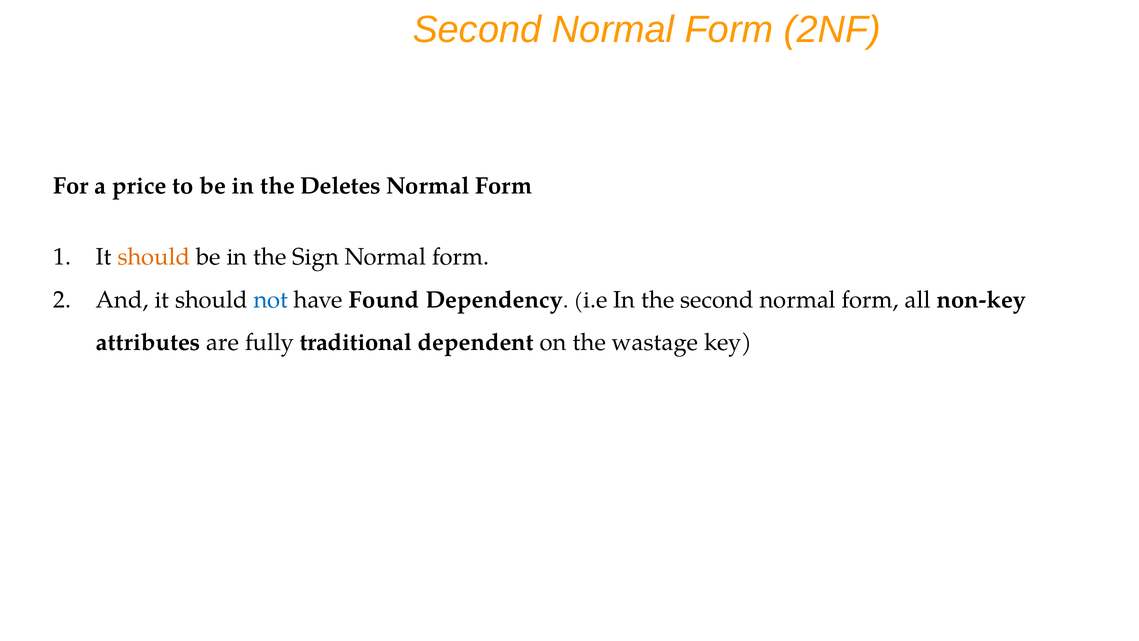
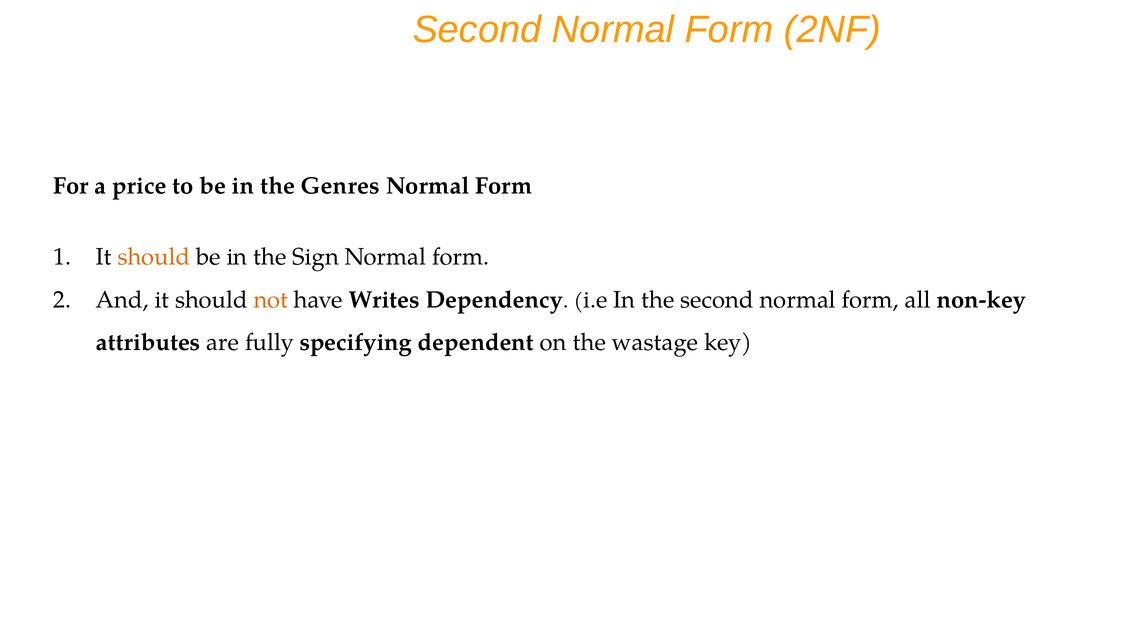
Deletes: Deletes -> Genres (340, 186)
not colour: blue -> orange (271, 300)
Found: Found -> Writes (384, 300)
traditional: traditional -> specifying (356, 342)
